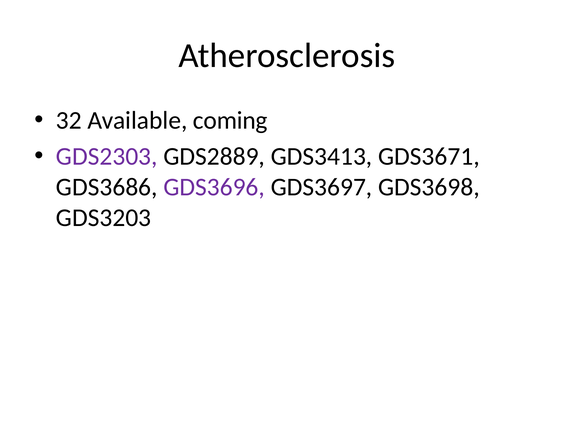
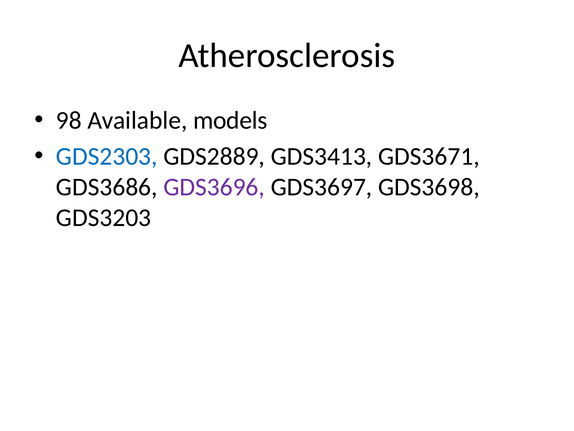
32: 32 -> 98 (69, 120)
coming: coming -> models (230, 120)
GDS2303 colour: purple -> blue (107, 156)
